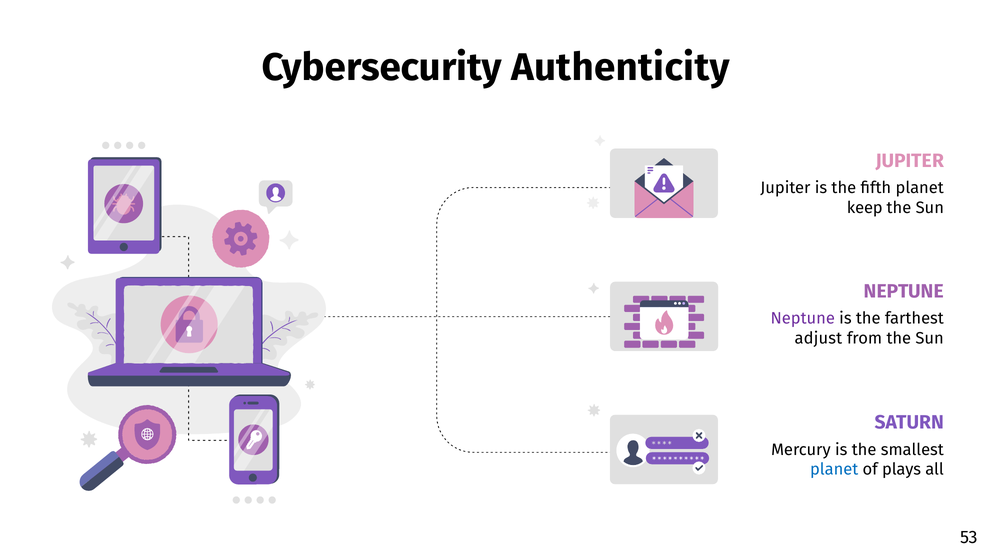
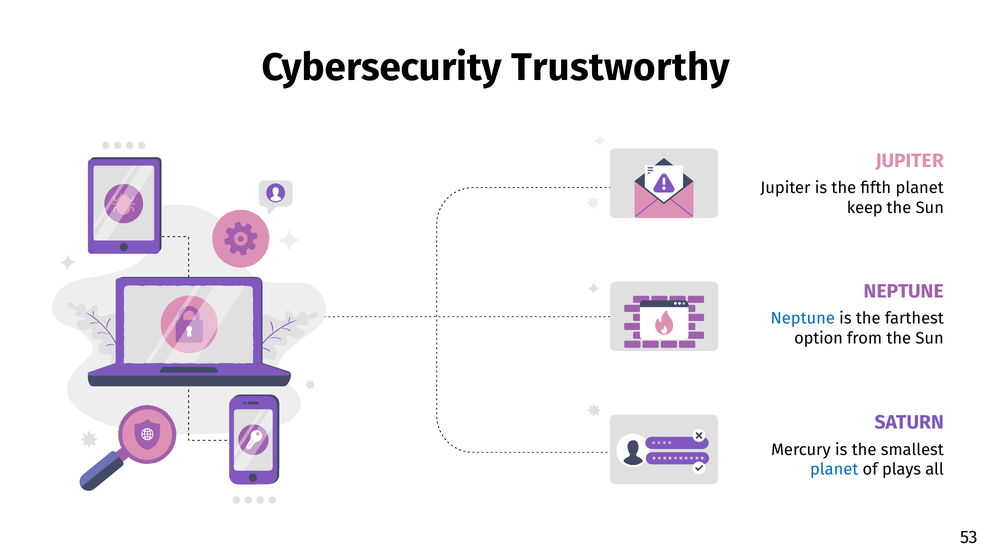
Authenticity: Authenticity -> Trustworthy (620, 68)
Neptune colour: purple -> blue (803, 318)
adjust: adjust -> option (819, 338)
